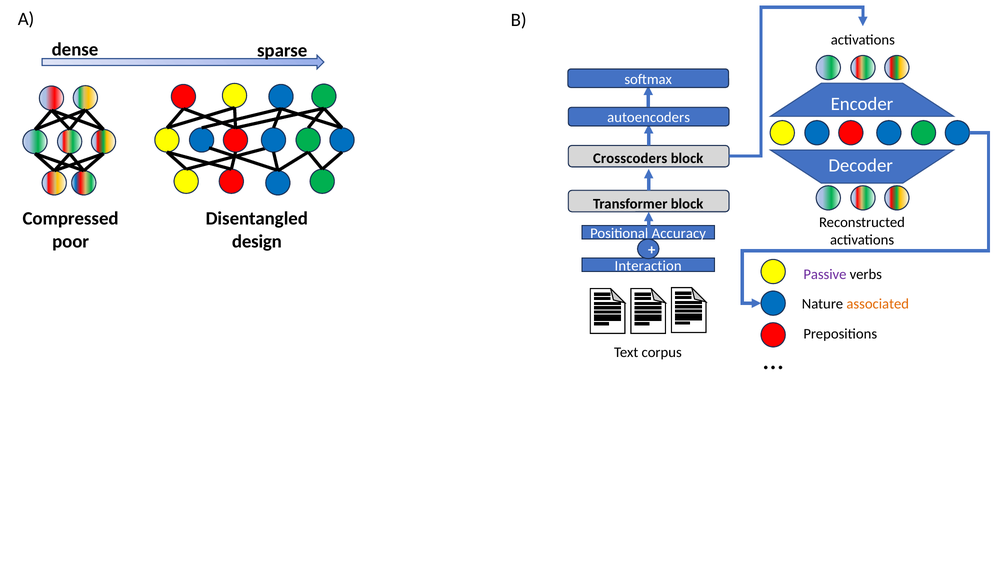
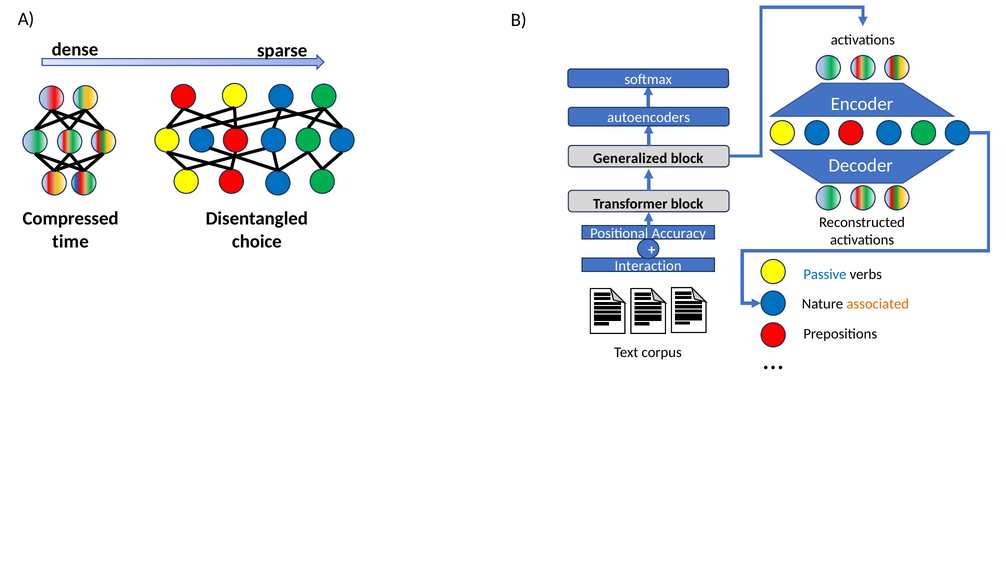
Crosscoders: Crosscoders -> Generalized (630, 158)
poor: poor -> time (70, 241)
design: design -> choice (257, 241)
Passive colour: purple -> blue (825, 274)
